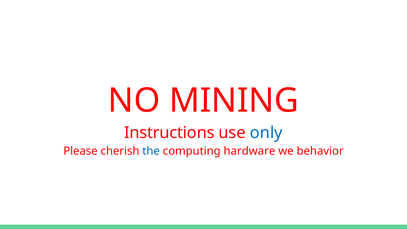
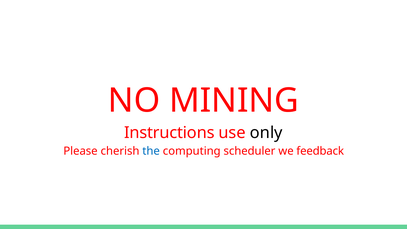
only colour: blue -> black (266, 133)
hardware: hardware -> scheduler (249, 151)
behavior: behavior -> feedback (320, 151)
